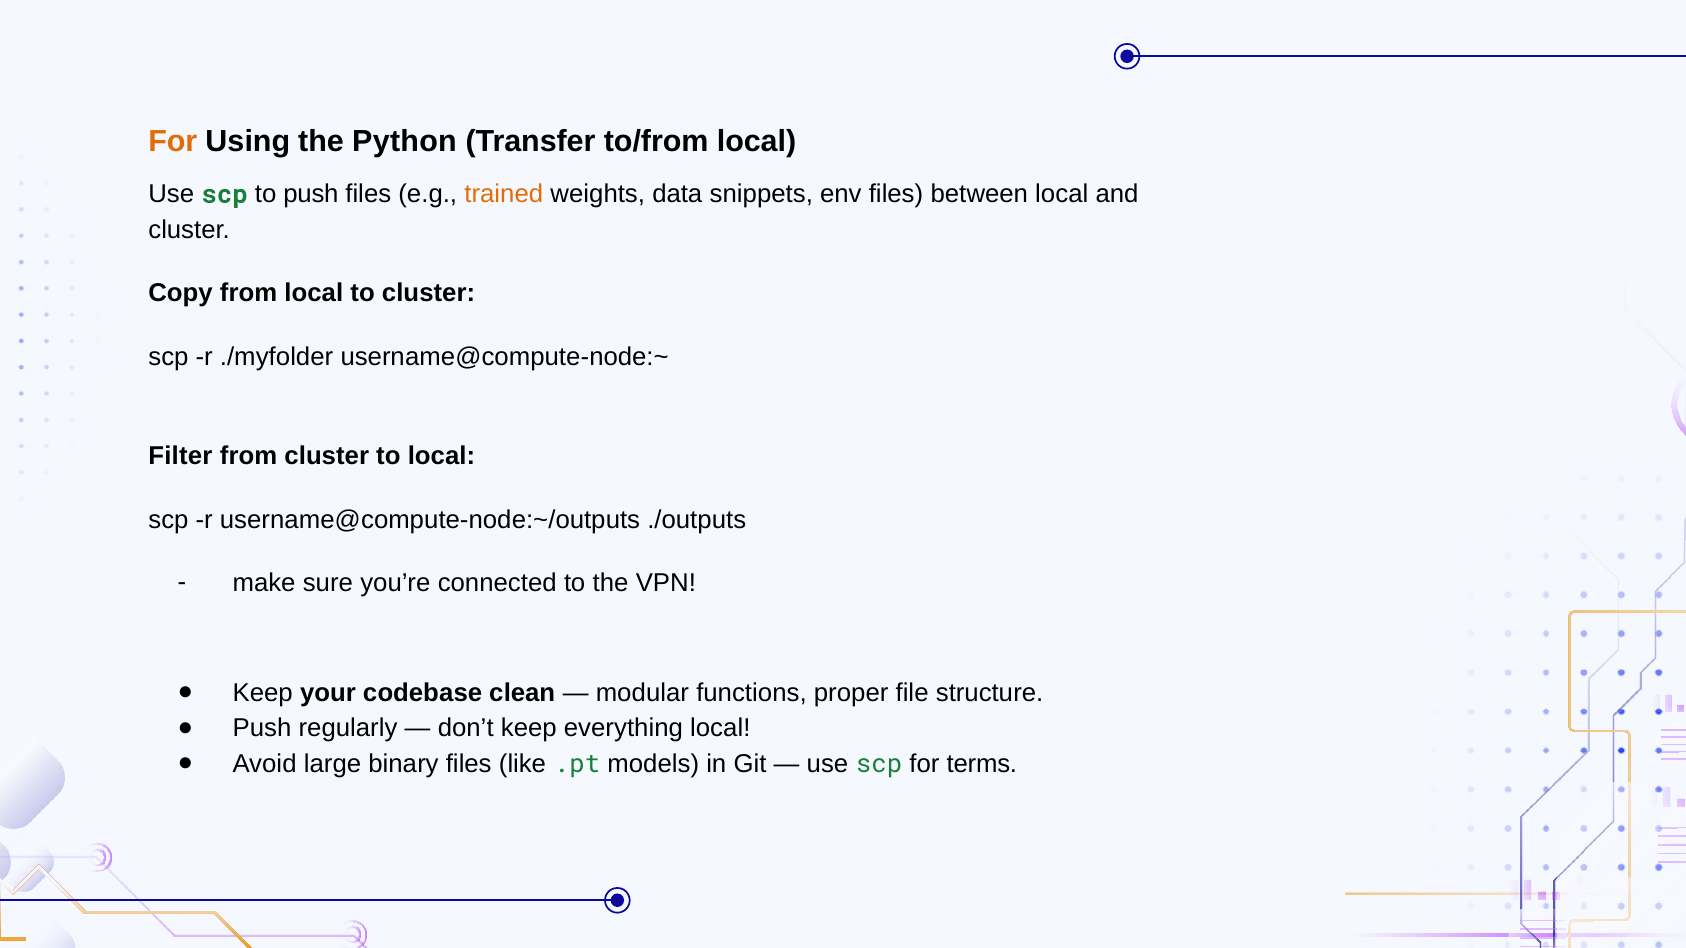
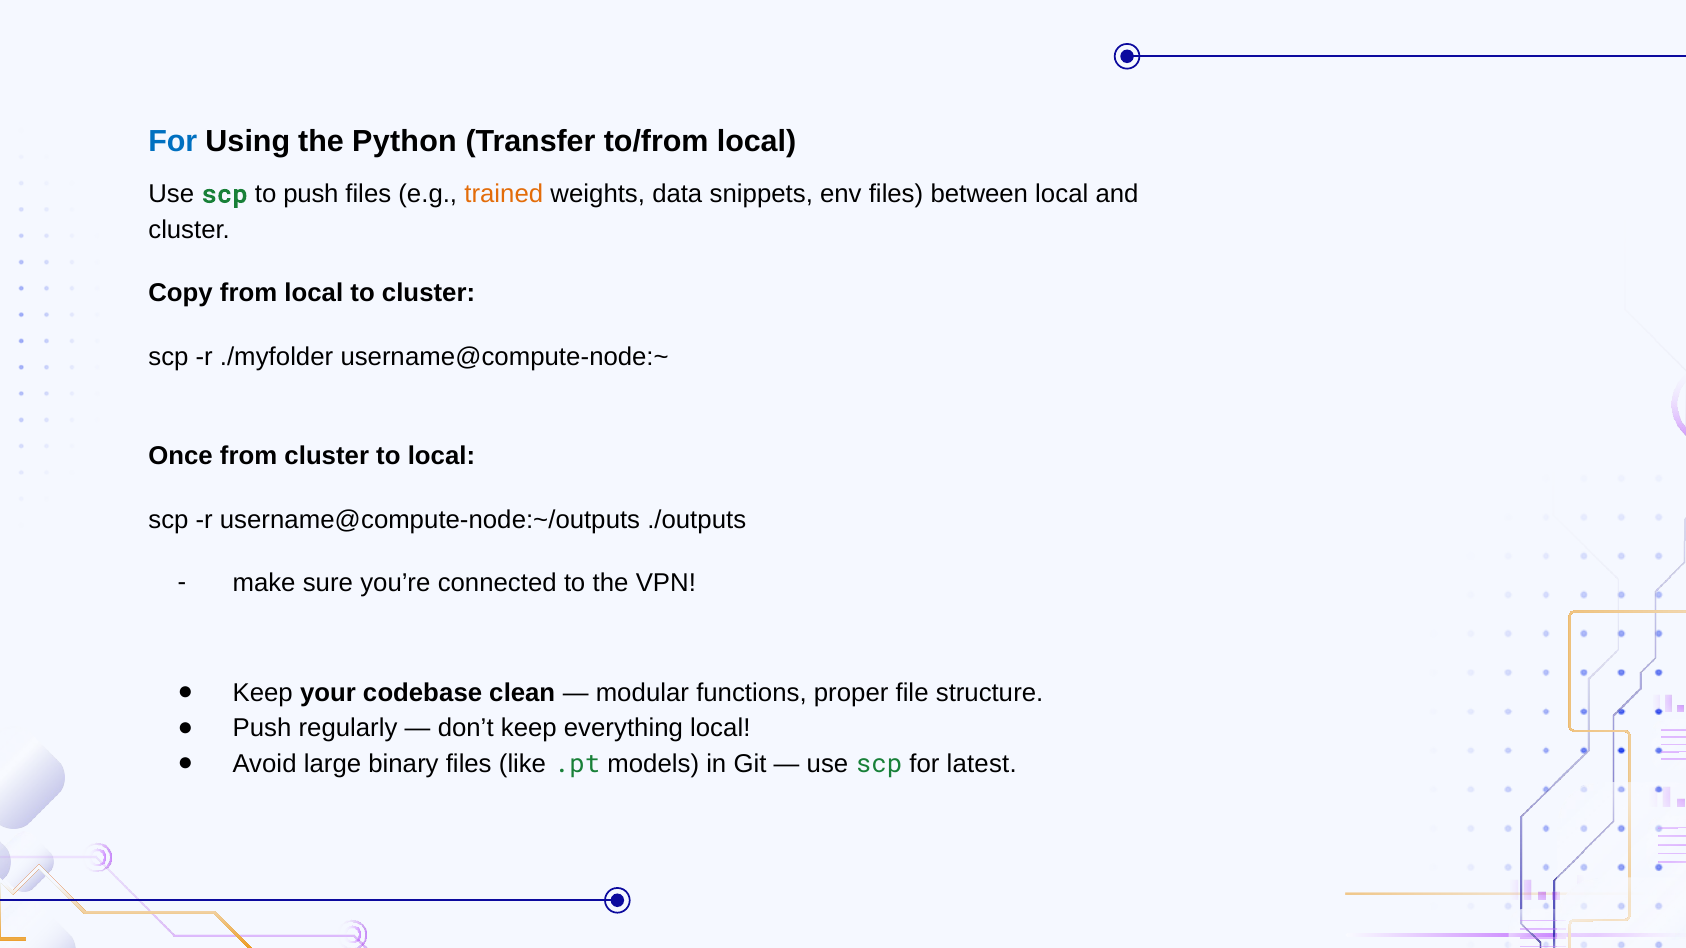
For colour: orange -> blue (173, 142)
Filter: Filter -> Once (181, 456)
terms: terms -> latest (982, 764)
